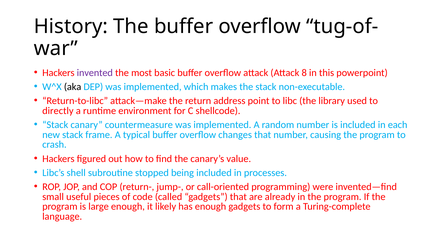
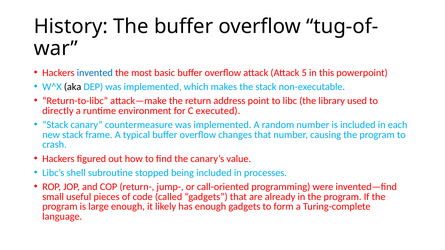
invented colour: purple -> blue (95, 73)
8: 8 -> 5 (304, 73)
shellcode: shellcode -> executed (218, 111)
